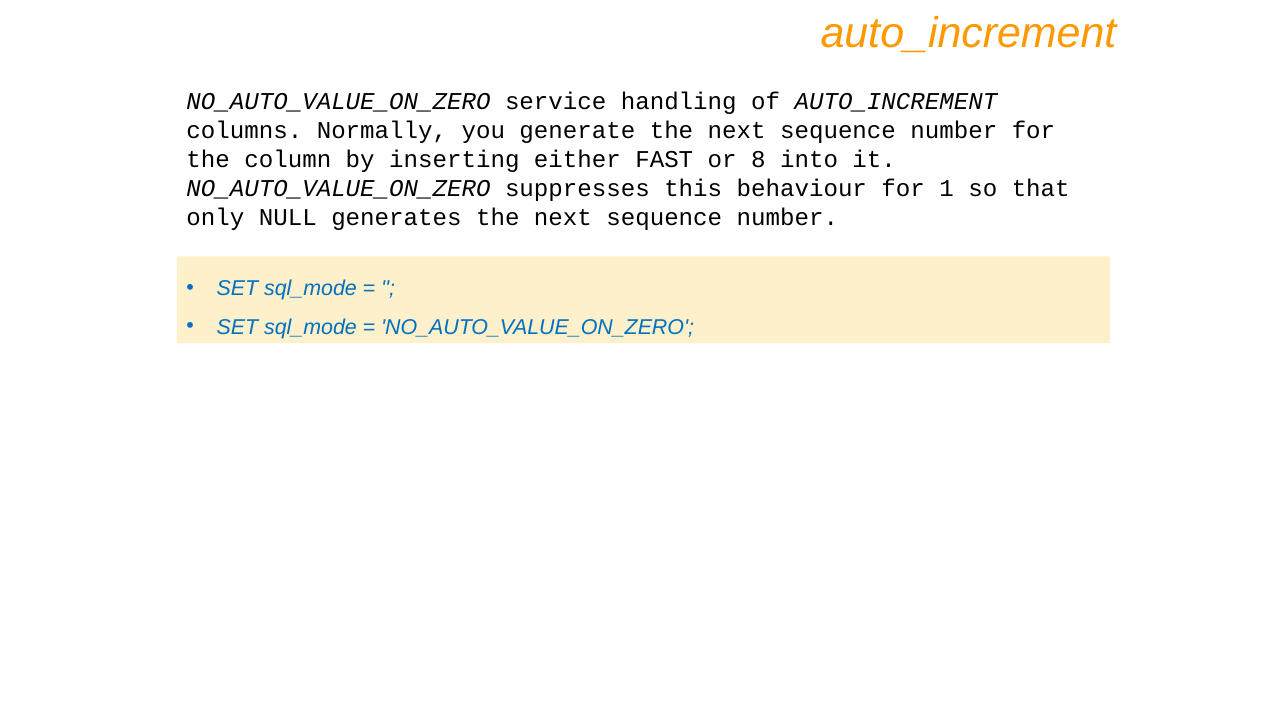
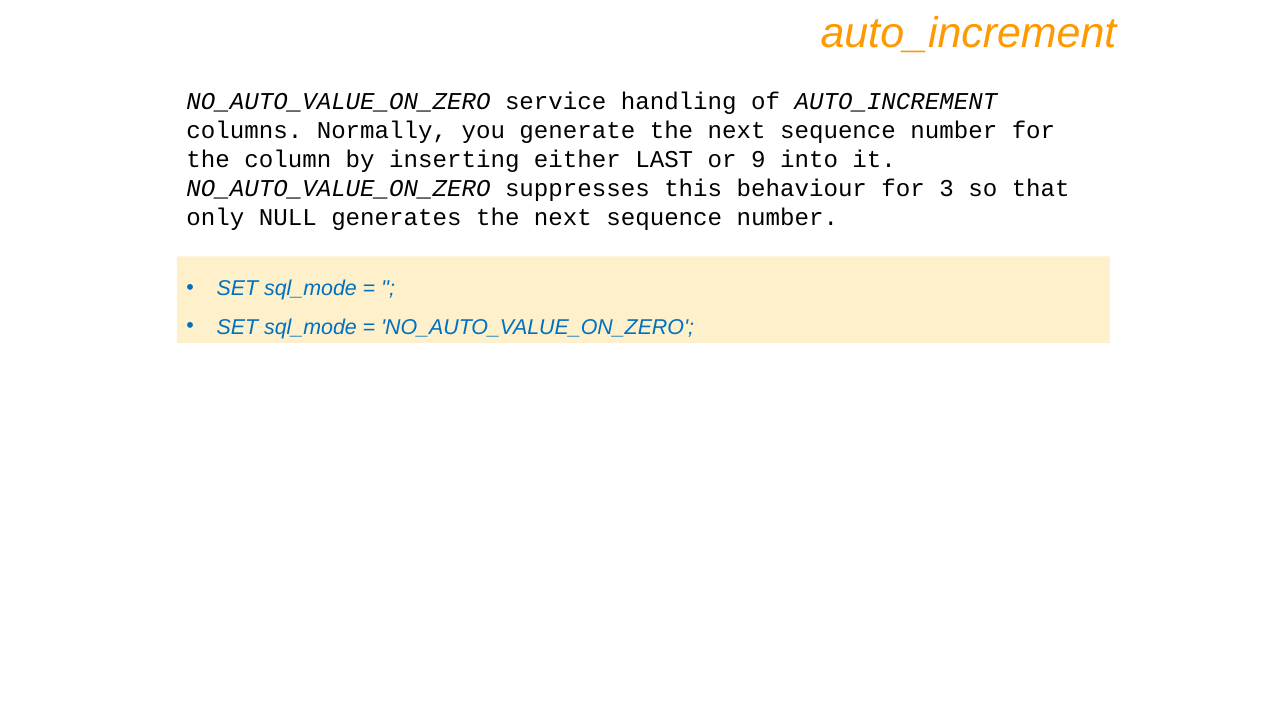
FAST: FAST -> LAST (664, 159)
8: 8 -> 9 (758, 159)
1: 1 -> 3 (947, 188)
